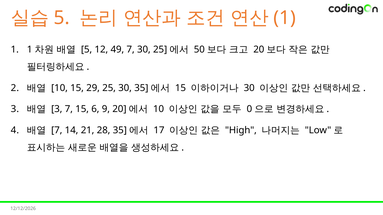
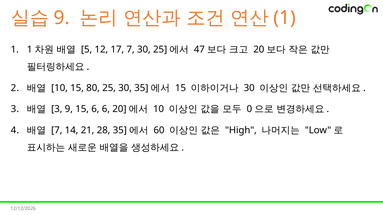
5: 5 -> 9 (62, 18)
49: 49 -> 17 (117, 50)
50: 50 -> 47 (199, 50)
29: 29 -> 80 (93, 88)
3 7: 7 -> 9 (69, 109)
6 9: 9 -> 6 (106, 109)
17: 17 -> 60 (159, 130)
